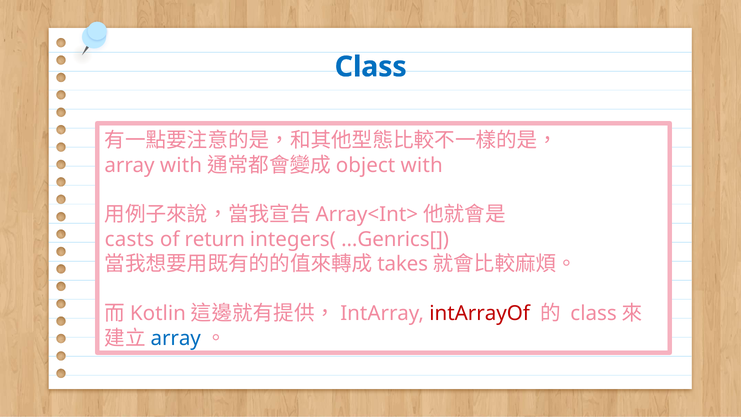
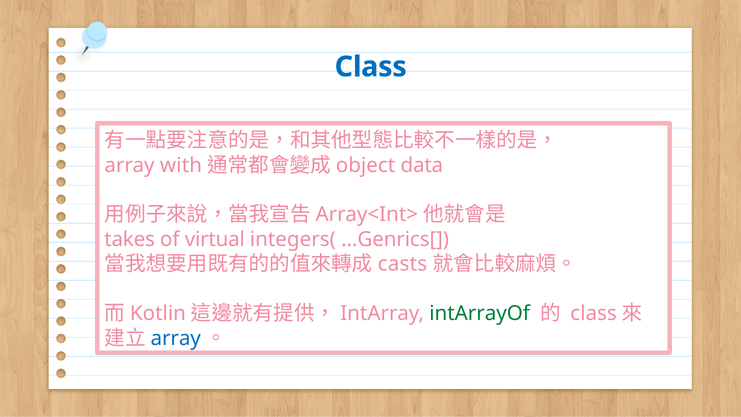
with: with -> data (422, 165)
casts: casts -> takes (130, 239)
return: return -> virtual (215, 239)
takes: takes -> casts (402, 264)
intArrayOf colour: red -> green (480, 313)
